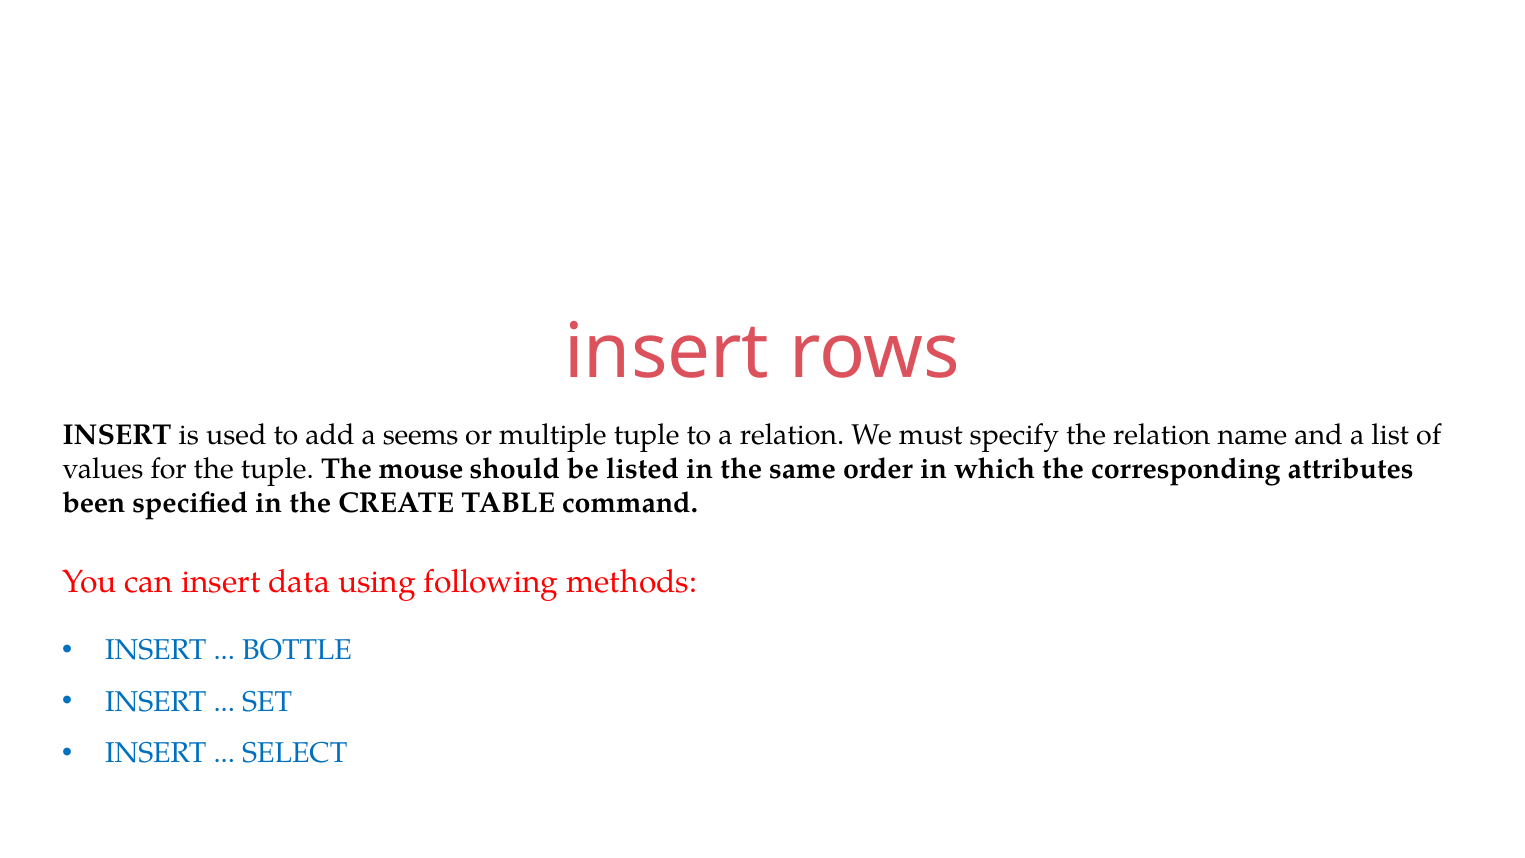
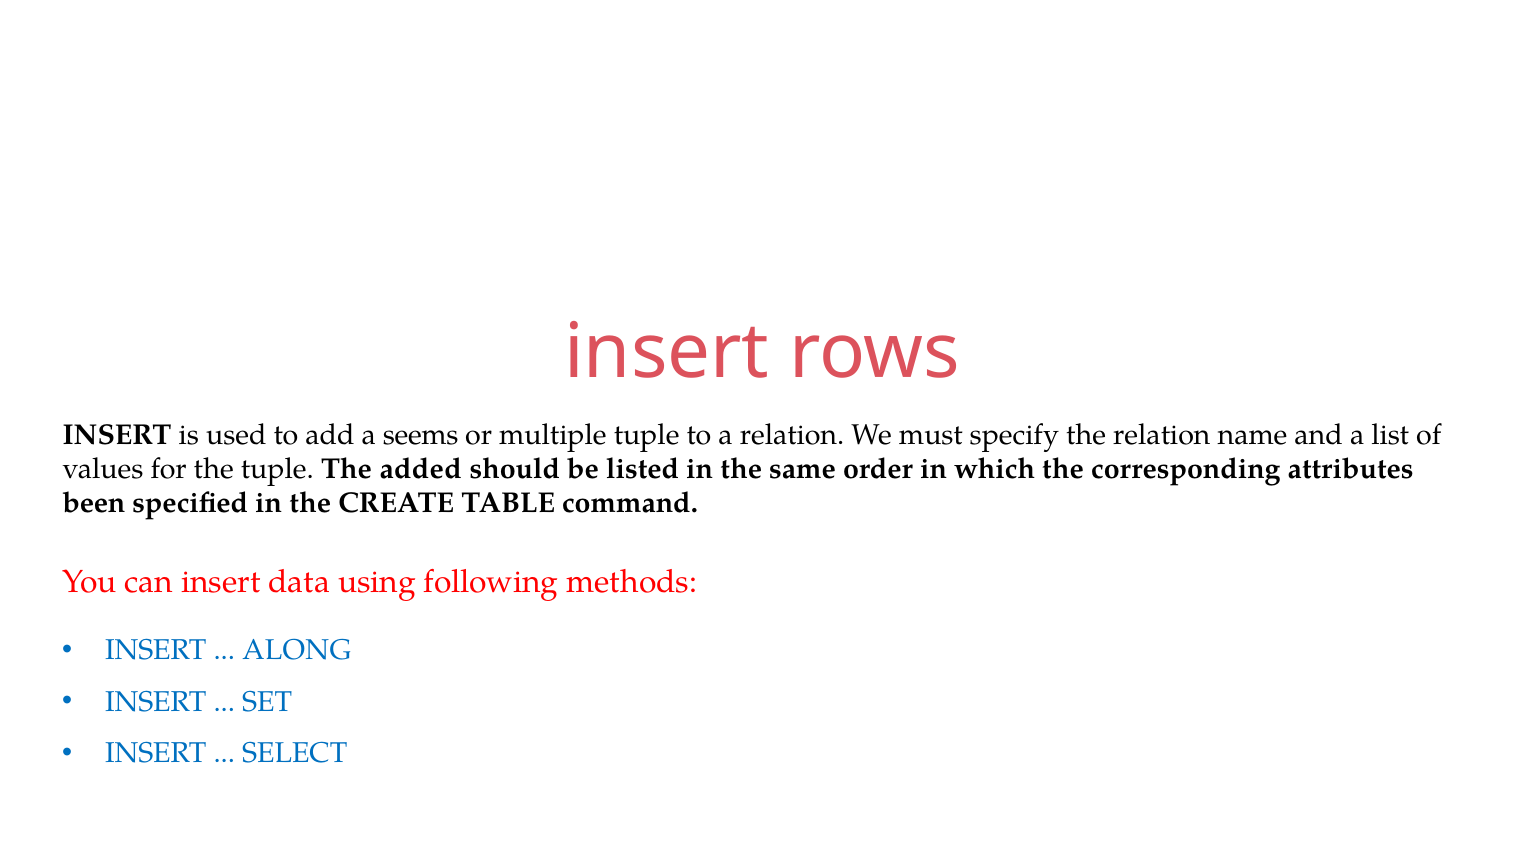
mouse: mouse -> added (421, 469)
BOTTLE: BOTTLE -> ALONG (297, 650)
